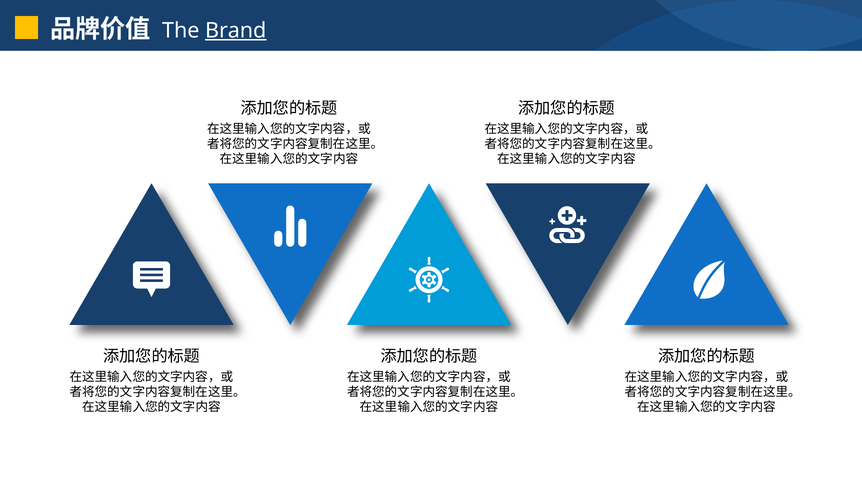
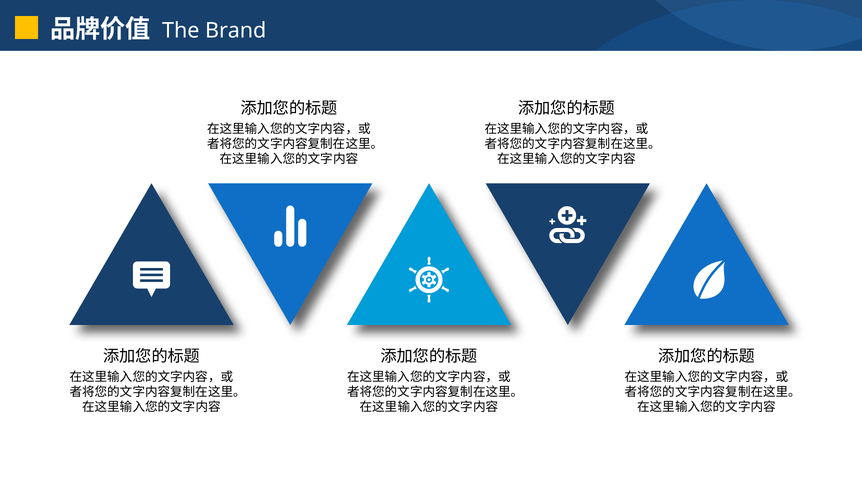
Brand underline: present -> none (236, 31)
